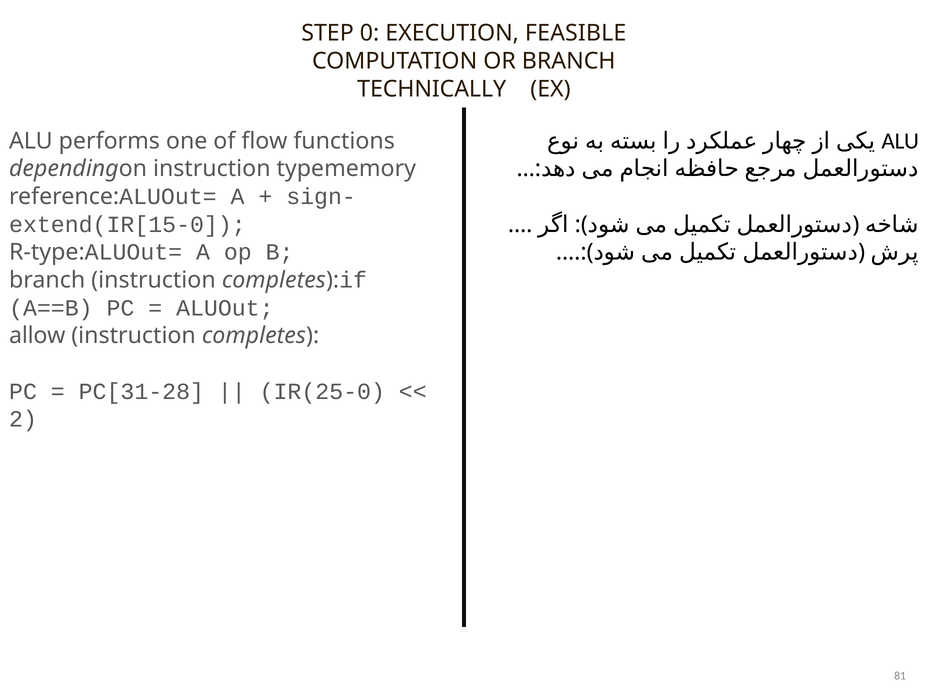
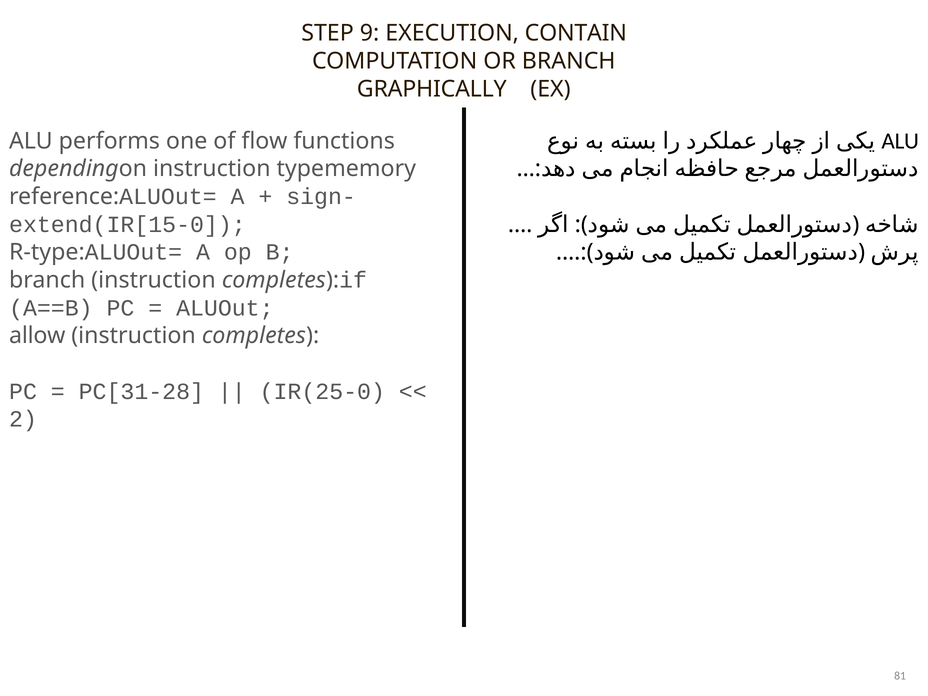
0: 0 -> 9 (370, 33)
FEASIBLE: FEASIBLE -> CONTAIN (576, 33)
TECHNICALLY: TECHNICALLY -> GRAPHICALLY (432, 89)
